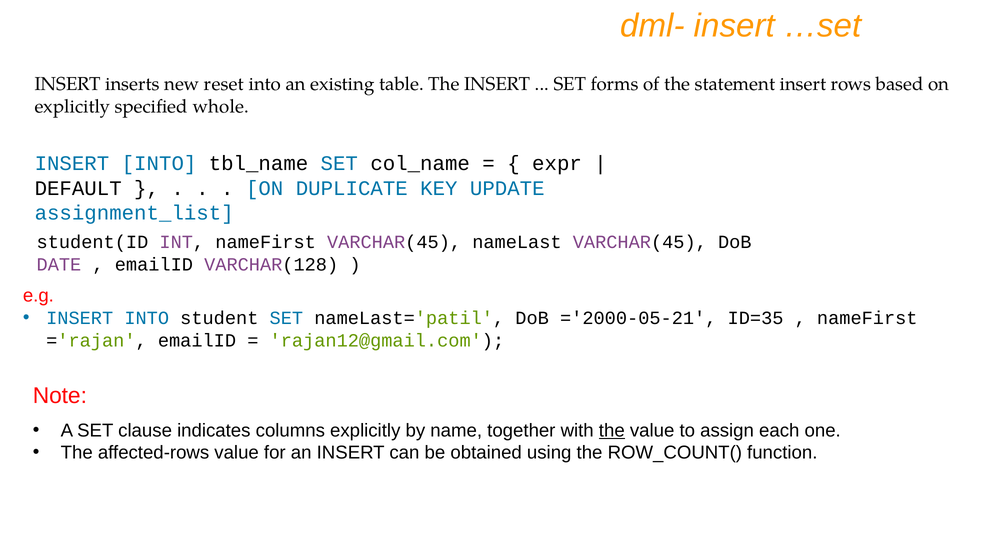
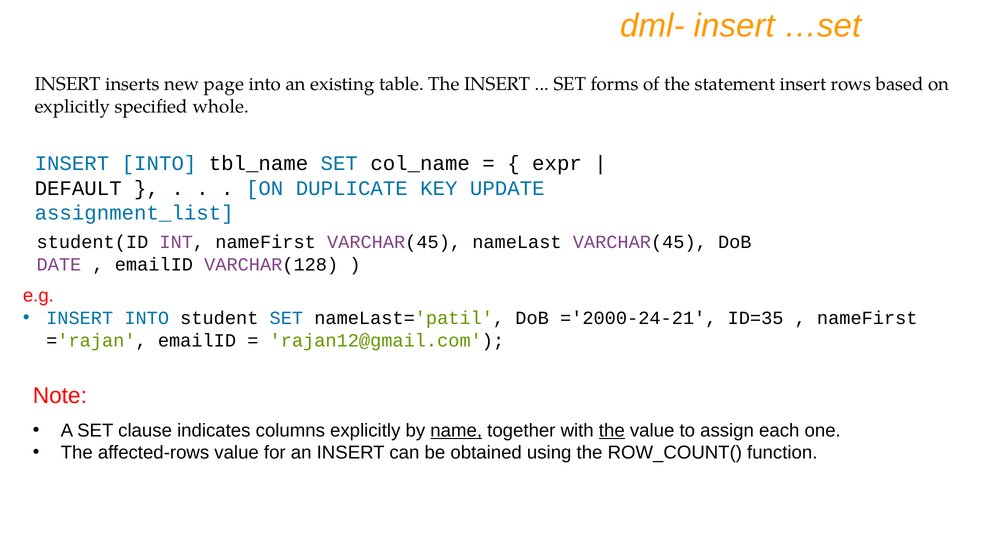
reset: reset -> page (224, 84)
='2000-05-21: ='2000-05-21 -> ='2000-24-21 (638, 318)
name underline: none -> present (456, 430)
